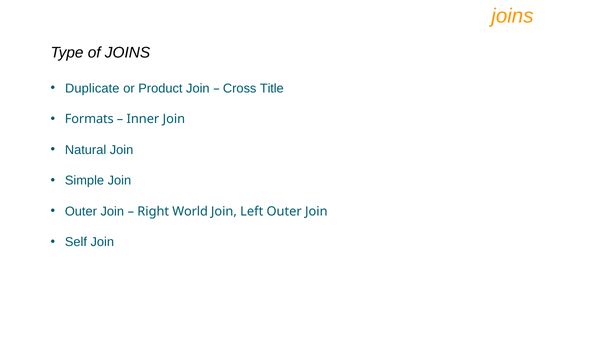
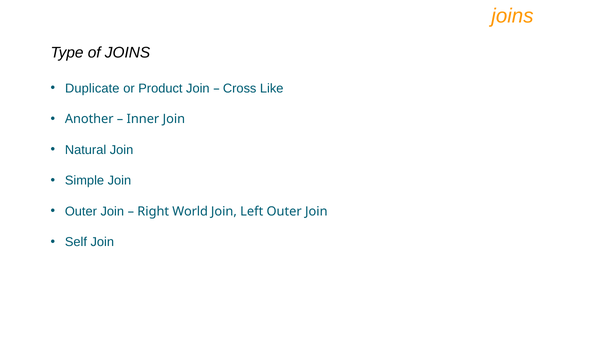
Title: Title -> Like (272, 88)
Formats: Formats -> Another (89, 119)
